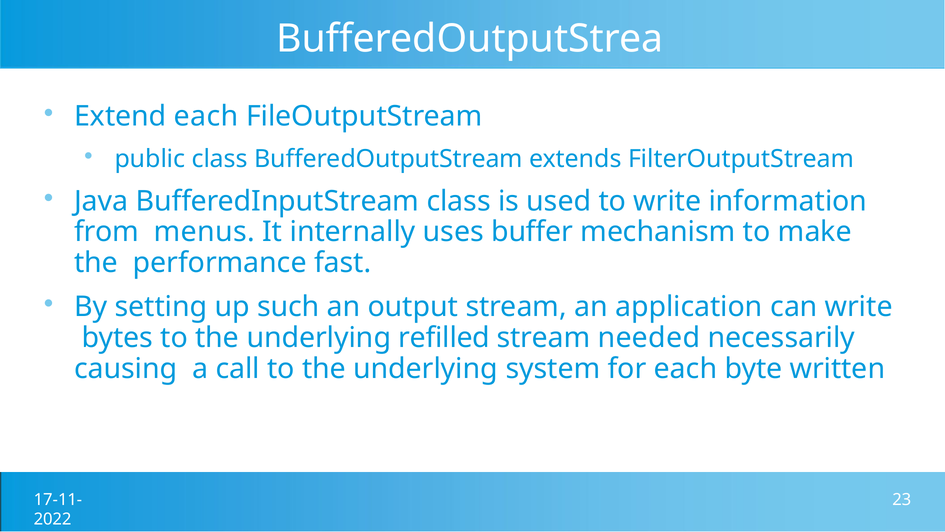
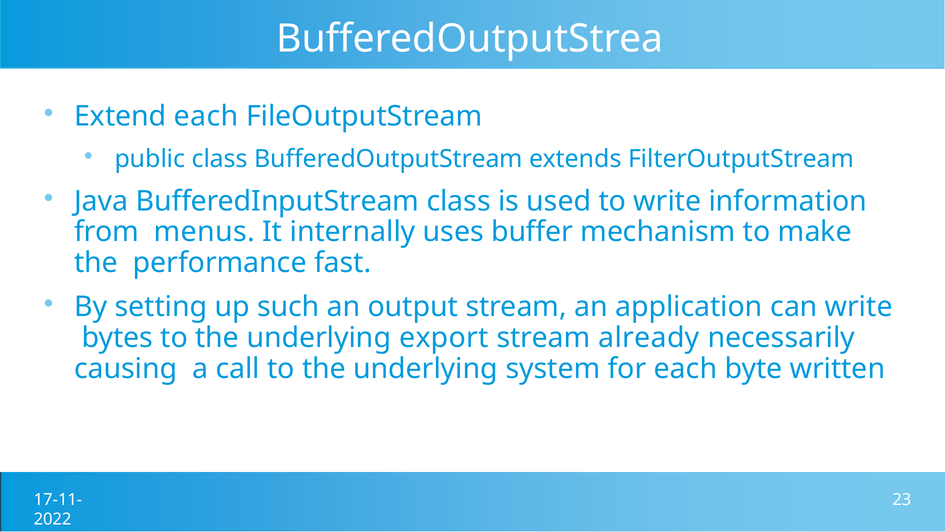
refilled: refilled -> export (444, 338)
needed: needed -> already (649, 338)
